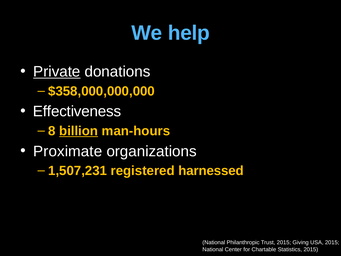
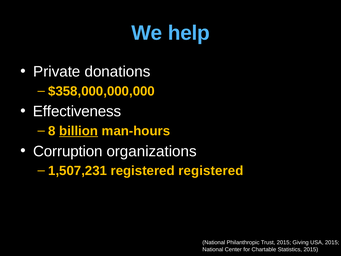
Private underline: present -> none (57, 72)
Proximate: Proximate -> Corruption (68, 151)
registered harnessed: harnessed -> registered (211, 171)
